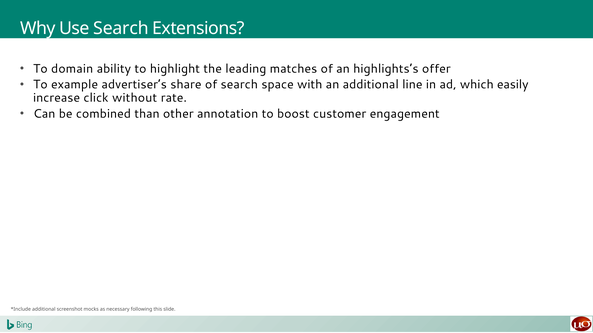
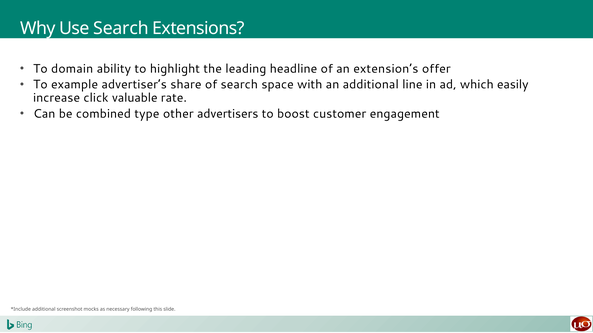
matches: matches -> headline (293, 69)
highlights’s: highlights’s -> extension’s (386, 69)
without: without -> valuable (135, 98)
than: than -> type (147, 114)
annotation: annotation -> advertisers (228, 114)
